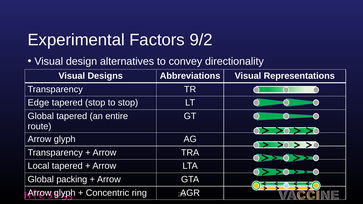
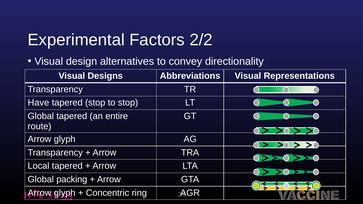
9/2: 9/2 -> 2/2 (201, 40)
Edge: Edge -> Have (38, 103)
